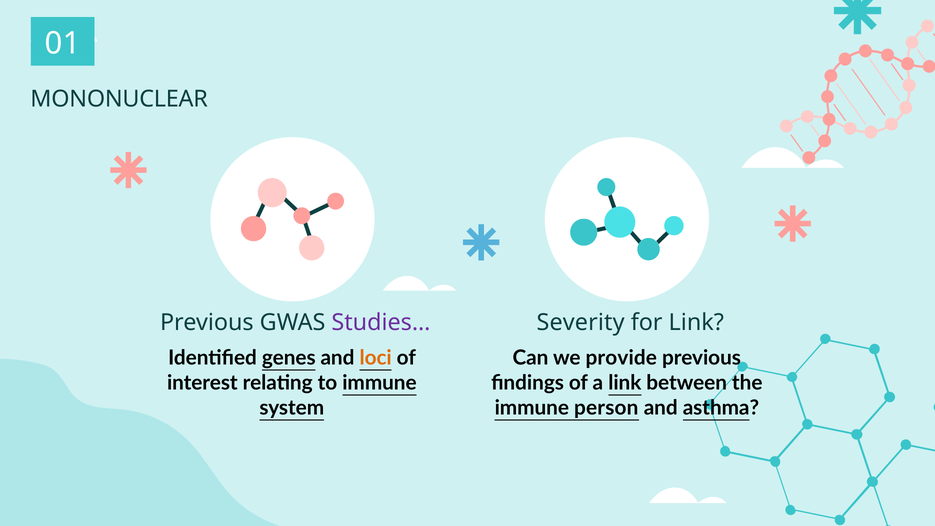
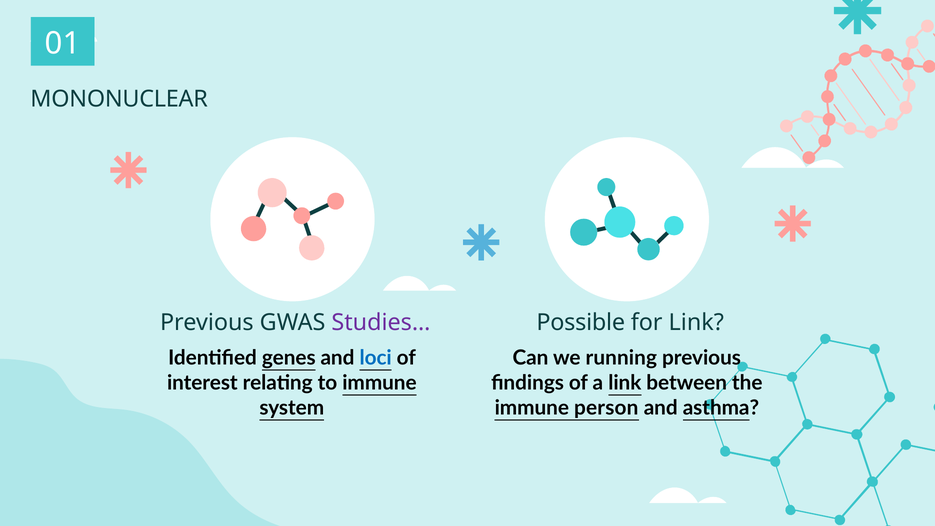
Severity: Severity -> Possible (581, 322)
loci colour: orange -> blue (376, 358)
provide: provide -> running (621, 358)
